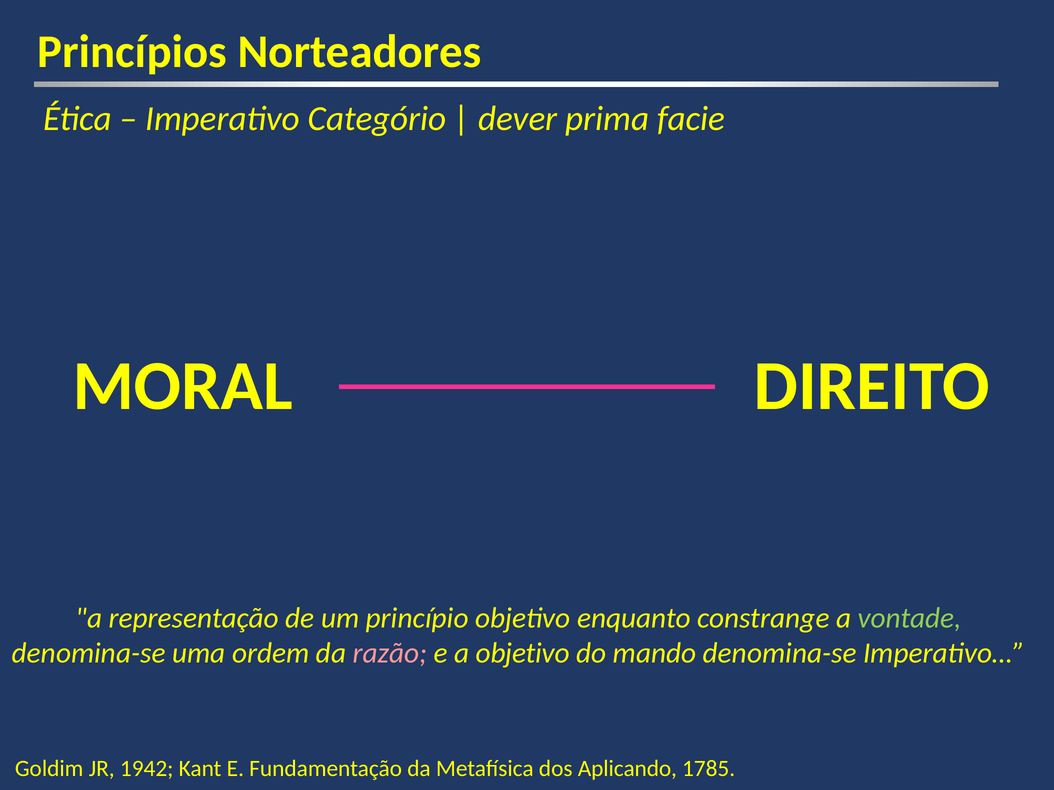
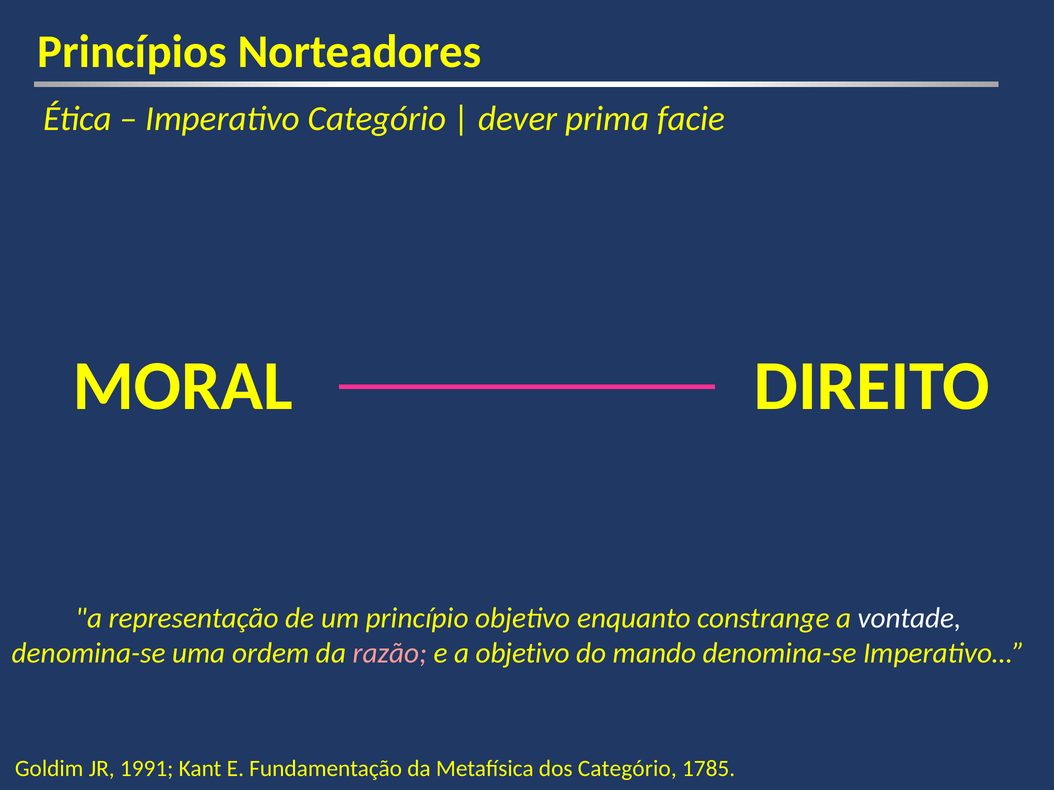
vontade colour: light green -> white (910, 618)
1942: 1942 -> 1991 (147, 769)
dos Aplicando: Aplicando -> Categório (627, 769)
